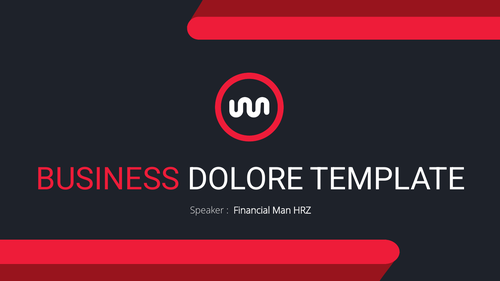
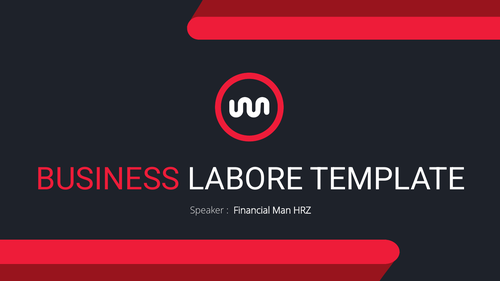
DOLORE: DOLORE -> LABORE (245, 179)
